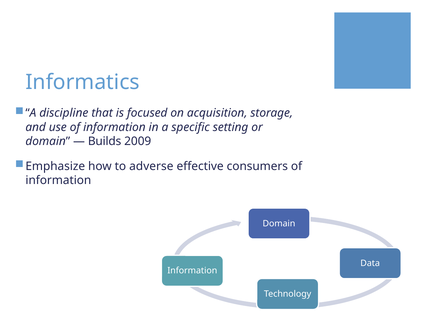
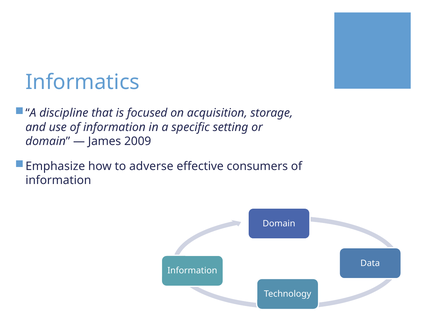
Builds: Builds -> James (105, 141)
